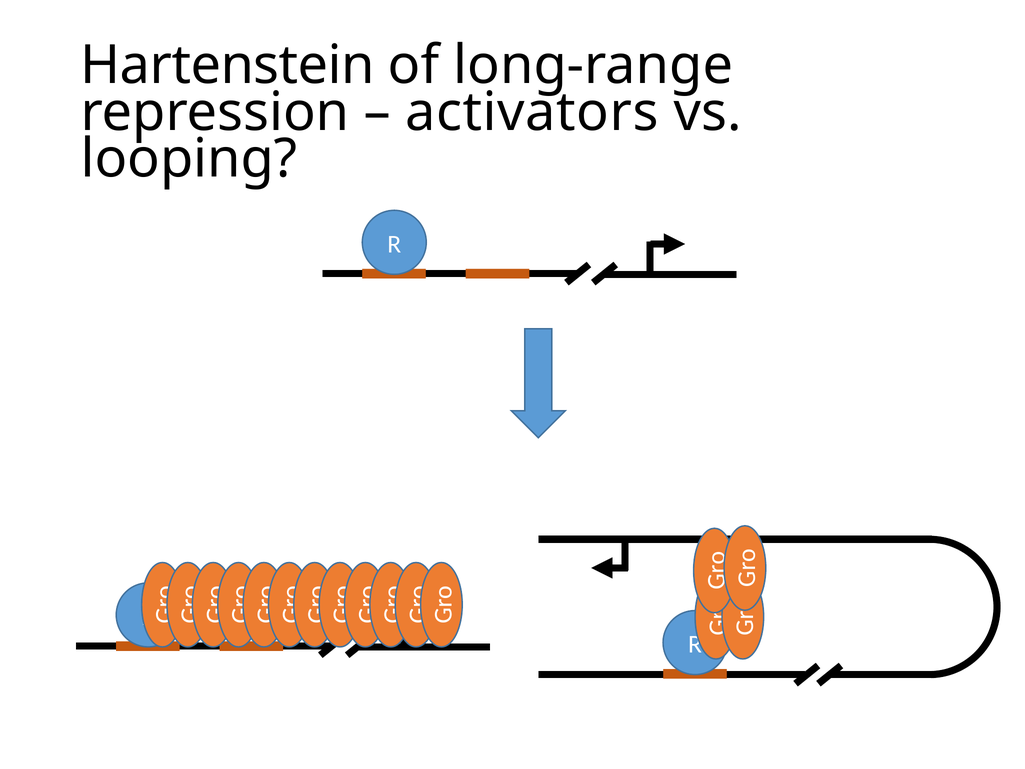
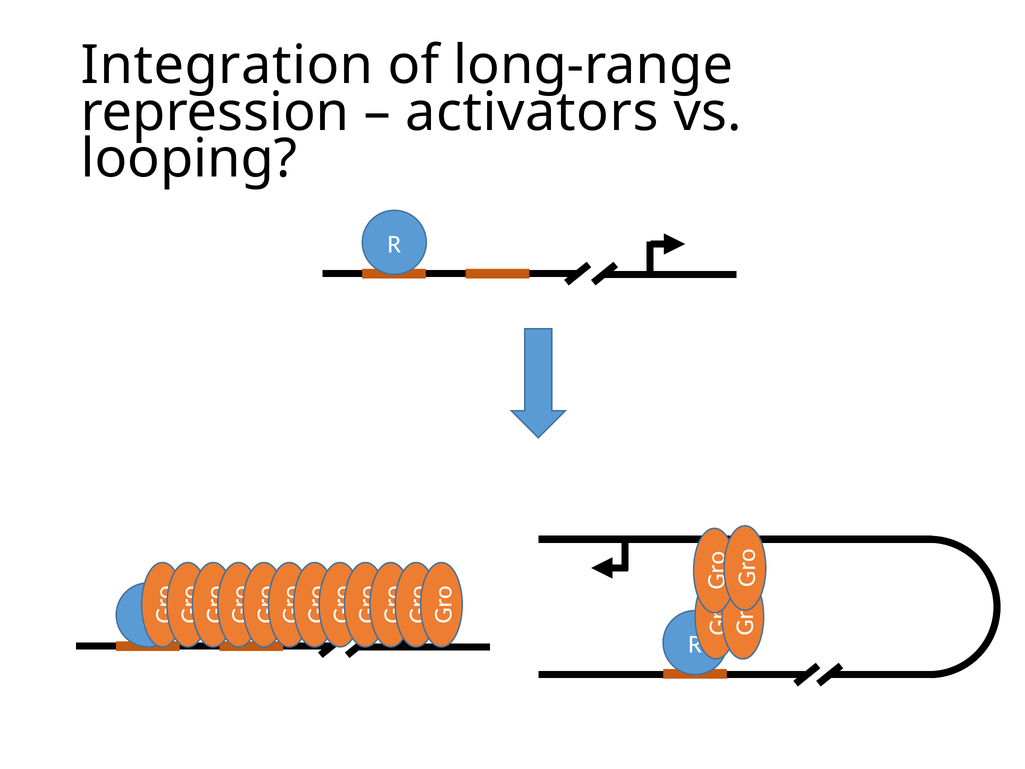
Hartenstein: Hartenstein -> Integration (227, 66)
